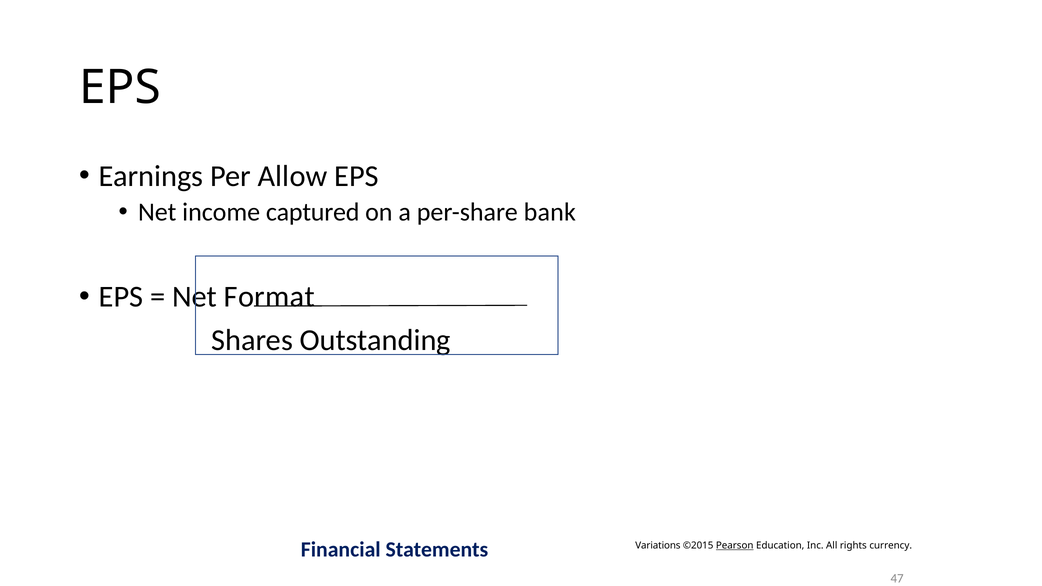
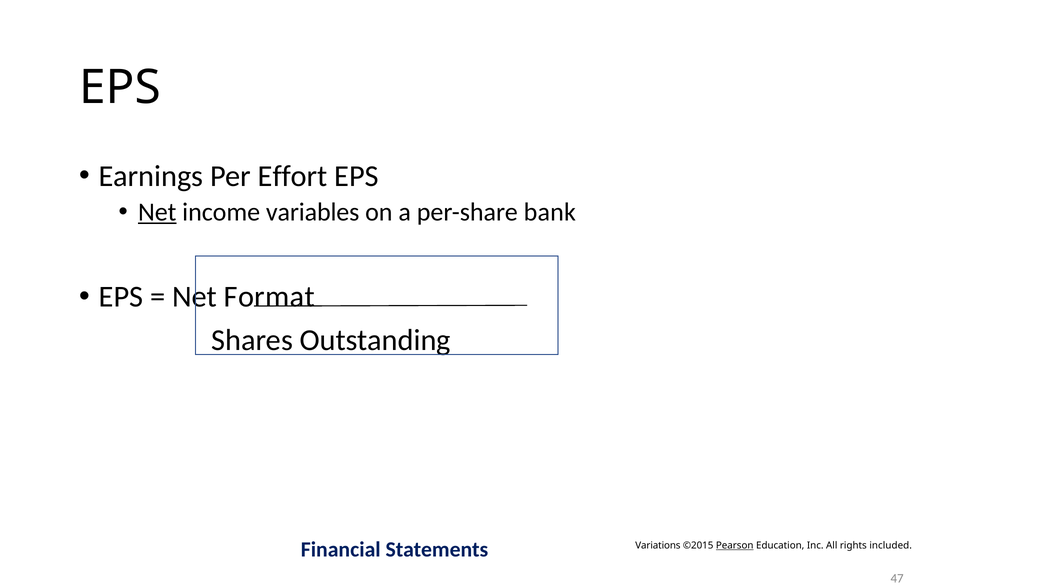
Allow: Allow -> Effort (293, 176)
Net underline: none -> present (157, 212)
captured: captured -> variables (313, 212)
currency: currency -> included (891, 546)
